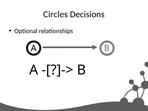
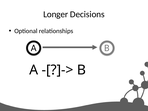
Circles: Circles -> Longer (56, 14)
